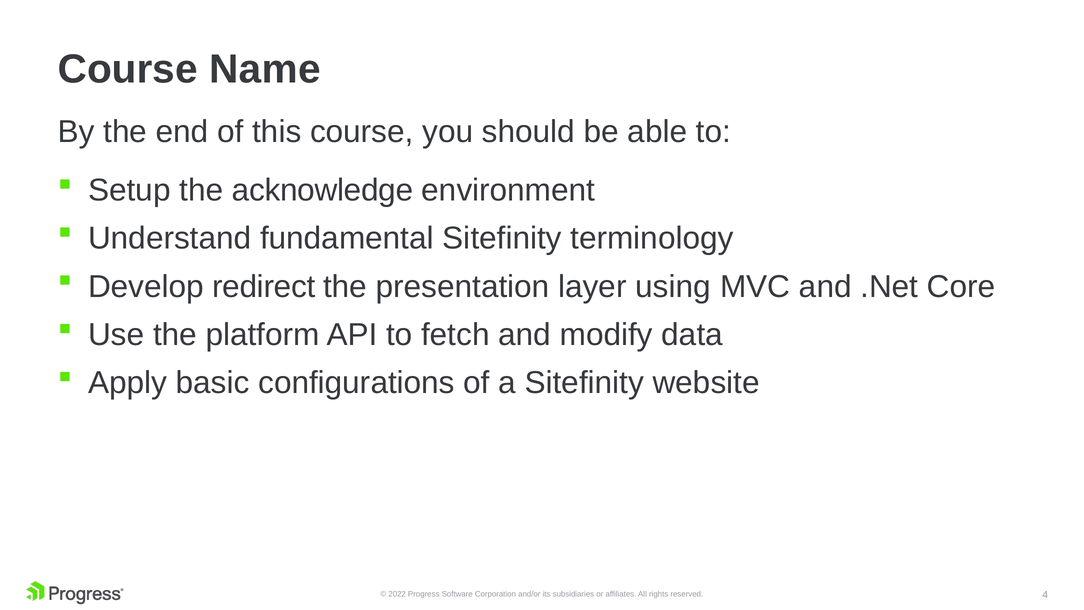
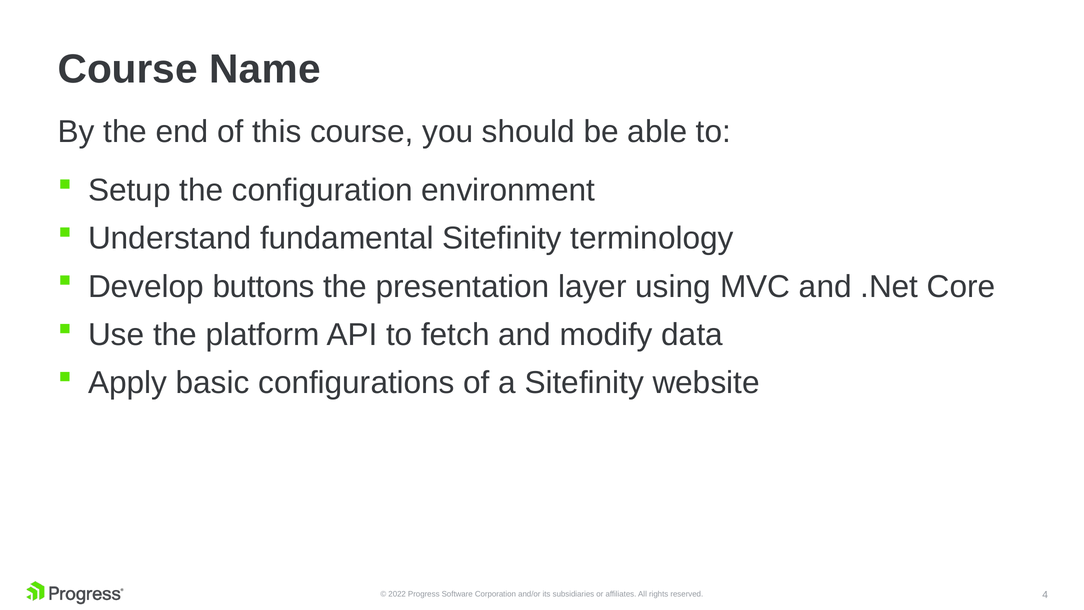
acknowledge: acknowledge -> configuration (322, 190)
redirect: redirect -> buttons (264, 287)
